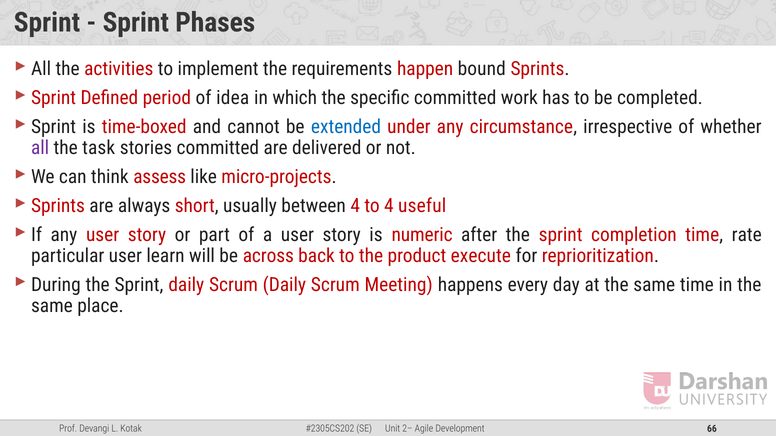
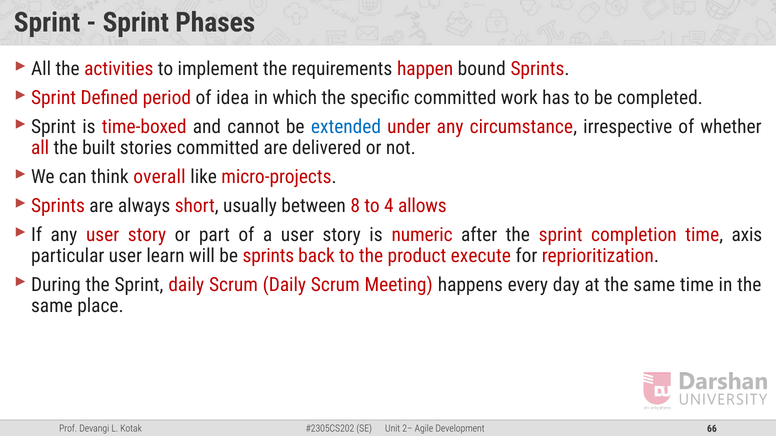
all colour: purple -> red (40, 148)
task: task -> built (99, 148)
assess: assess -> overall (159, 177)
between 4: 4 -> 8 (355, 206)
useful: useful -> allows (422, 206)
rate: rate -> axis (747, 235)
be across: across -> sprints (268, 256)
